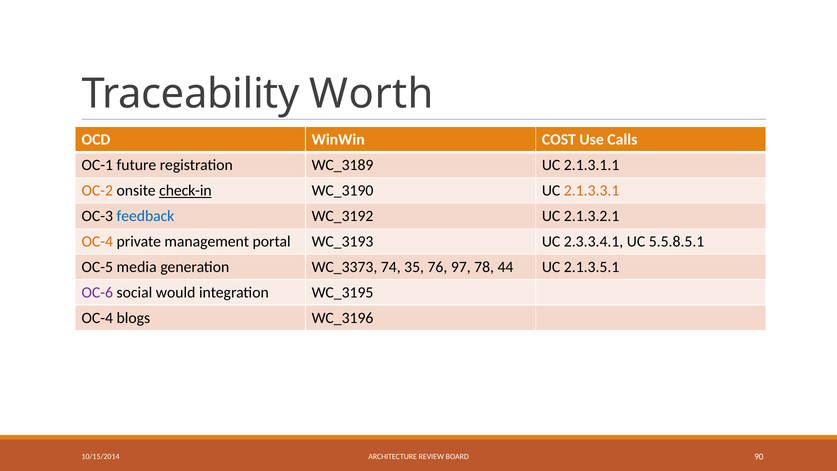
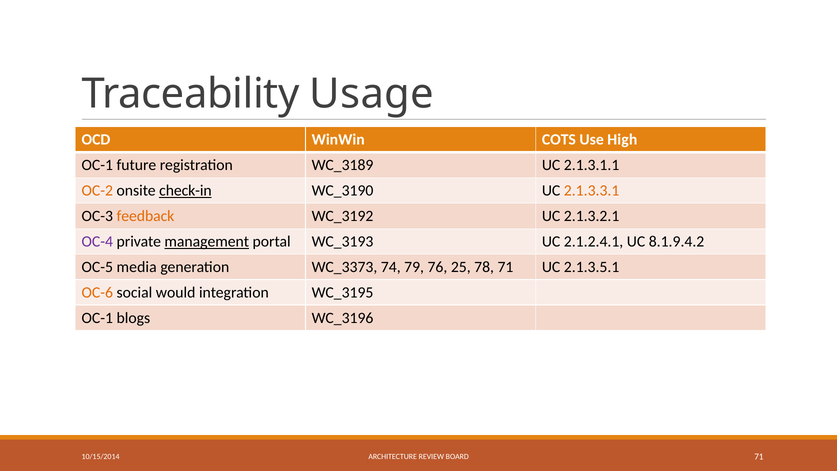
Worth: Worth -> Usage (372, 94)
COST: COST -> COTS (559, 140)
Calls: Calls -> High (622, 140)
feedback colour: blue -> orange (145, 216)
OC-4 colour: orange -> purple (97, 241)
management underline: none -> present (207, 241)
2.3.3.4.1: 2.3.3.4.1 -> 2.1.2.4.1 (594, 241)
5.5.8.5.1: 5.5.8.5.1 -> 8.1.9.4.2 (677, 241)
35: 35 -> 79 (414, 267)
97: 97 -> 25 (461, 267)
78 44: 44 -> 71 (505, 267)
OC-6 colour: purple -> orange (97, 292)
OC-4: OC-4 -> OC-1 (97, 318)
BOARD 90: 90 -> 71 (759, 457)
